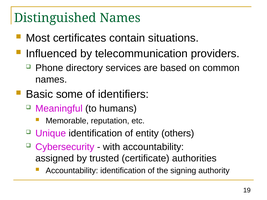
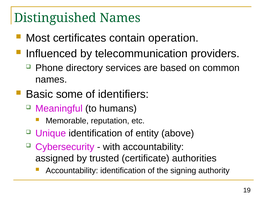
situations: situations -> operation (173, 38)
others: others -> above (178, 134)
